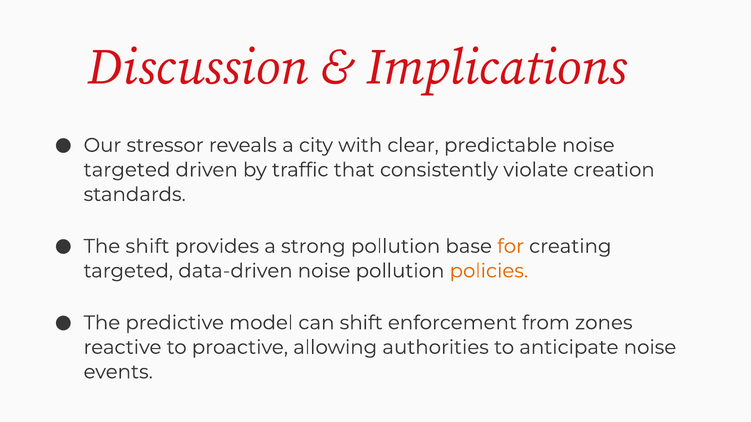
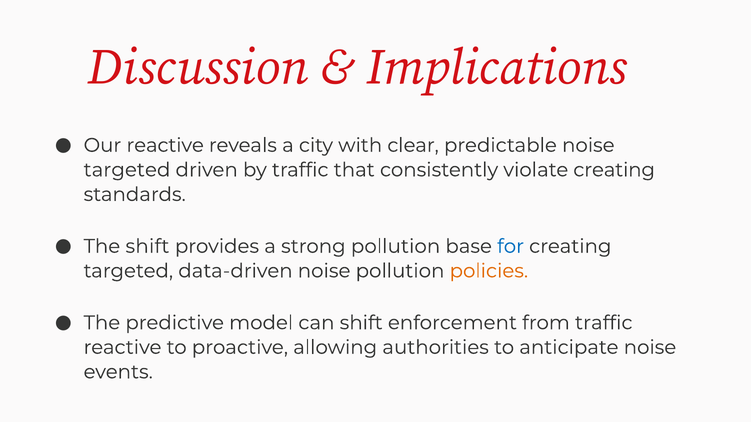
Our stressor: stressor -> reactive (165, 145)
violate creation: creation -> creating (614, 170)
for colour: orange -> blue (511, 247)
from zones: zones -> traffic (604, 323)
